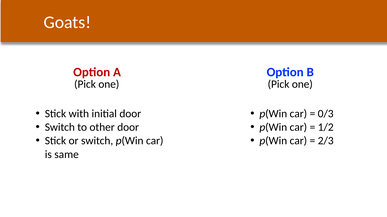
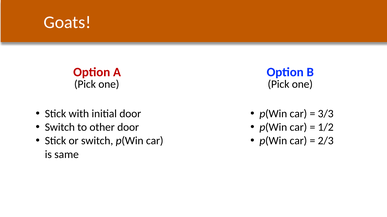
0/3: 0/3 -> 3/3 (326, 114)
